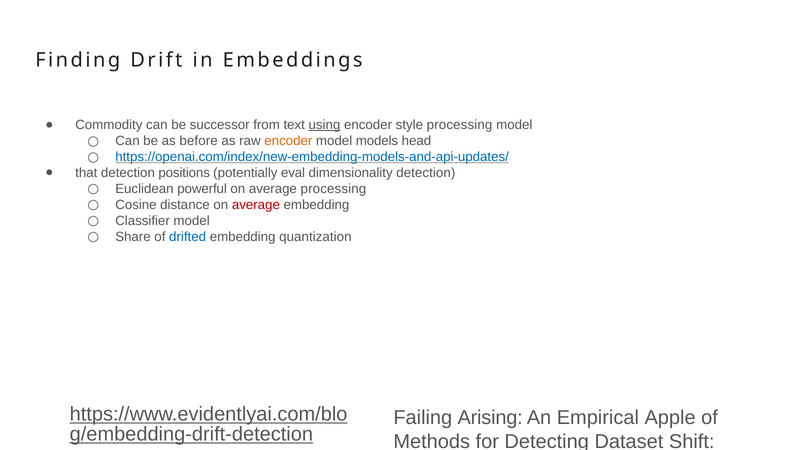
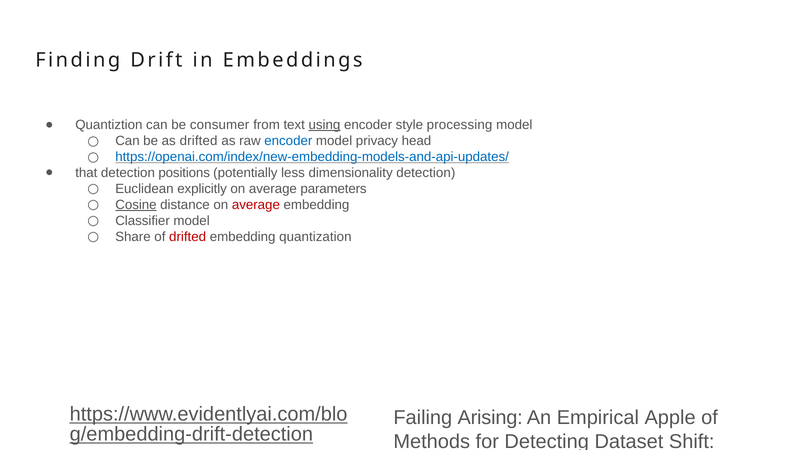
Commodity: Commodity -> Quantiztion (109, 125)
successor: successor -> consumer (220, 125)
as before: before -> drifted (199, 141)
encoder colour: orange -> blue (288, 141)
models: models -> privacy (377, 141)
eval: eval -> less (293, 173)
powerful: powerful -> explicitly (202, 189)
average processing: processing -> parameters (334, 189)
Cosine underline: none -> present (136, 205)
drifted colour: blue -> red (188, 237)
